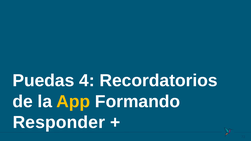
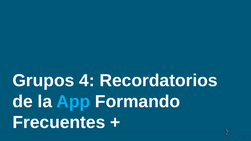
Puedas: Puedas -> Grupos (43, 81)
App colour: yellow -> light blue (73, 102)
Responder: Responder -> Frecuentes (59, 123)
